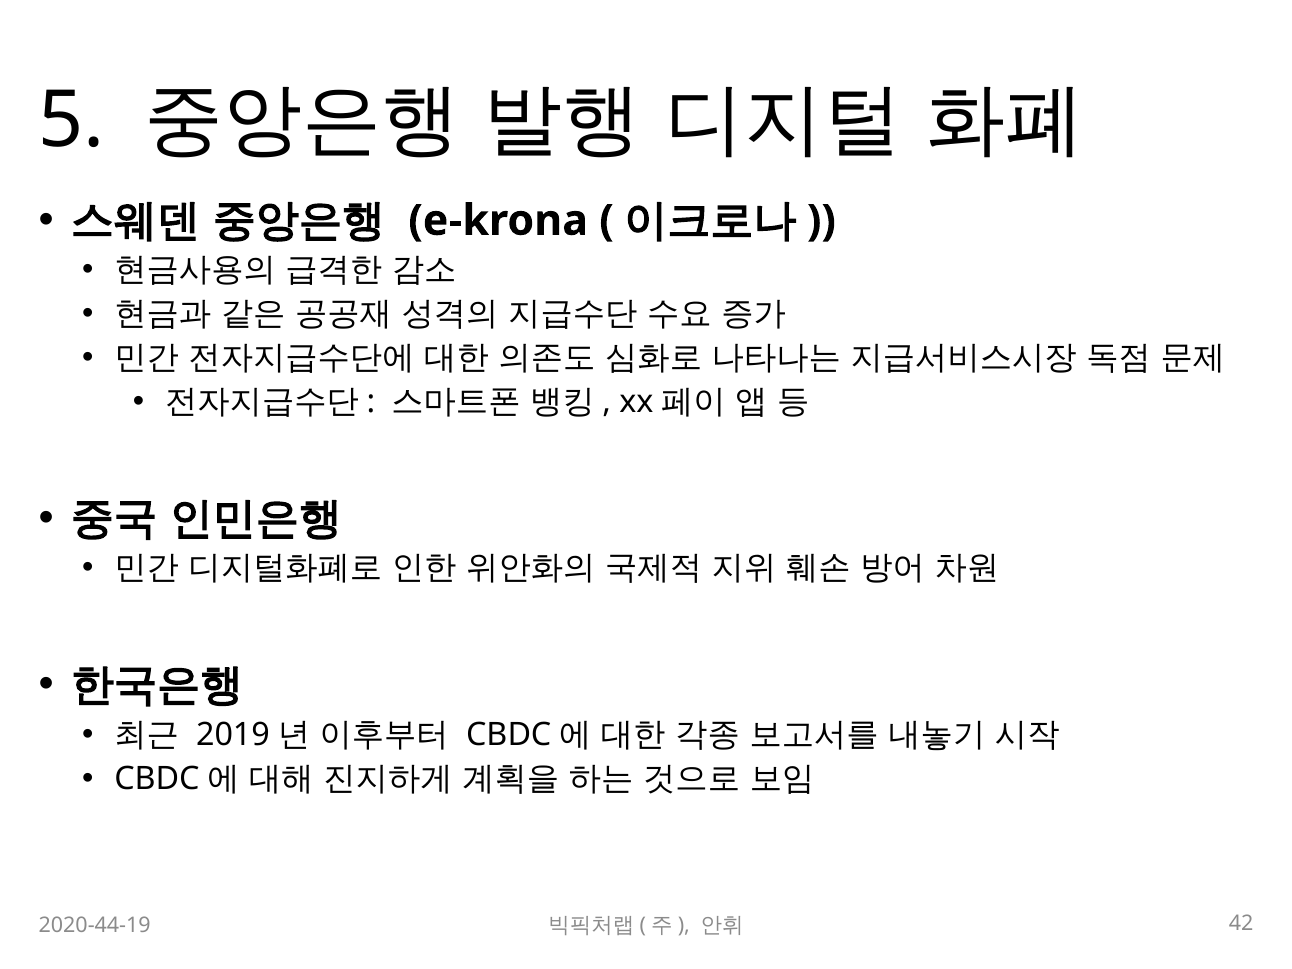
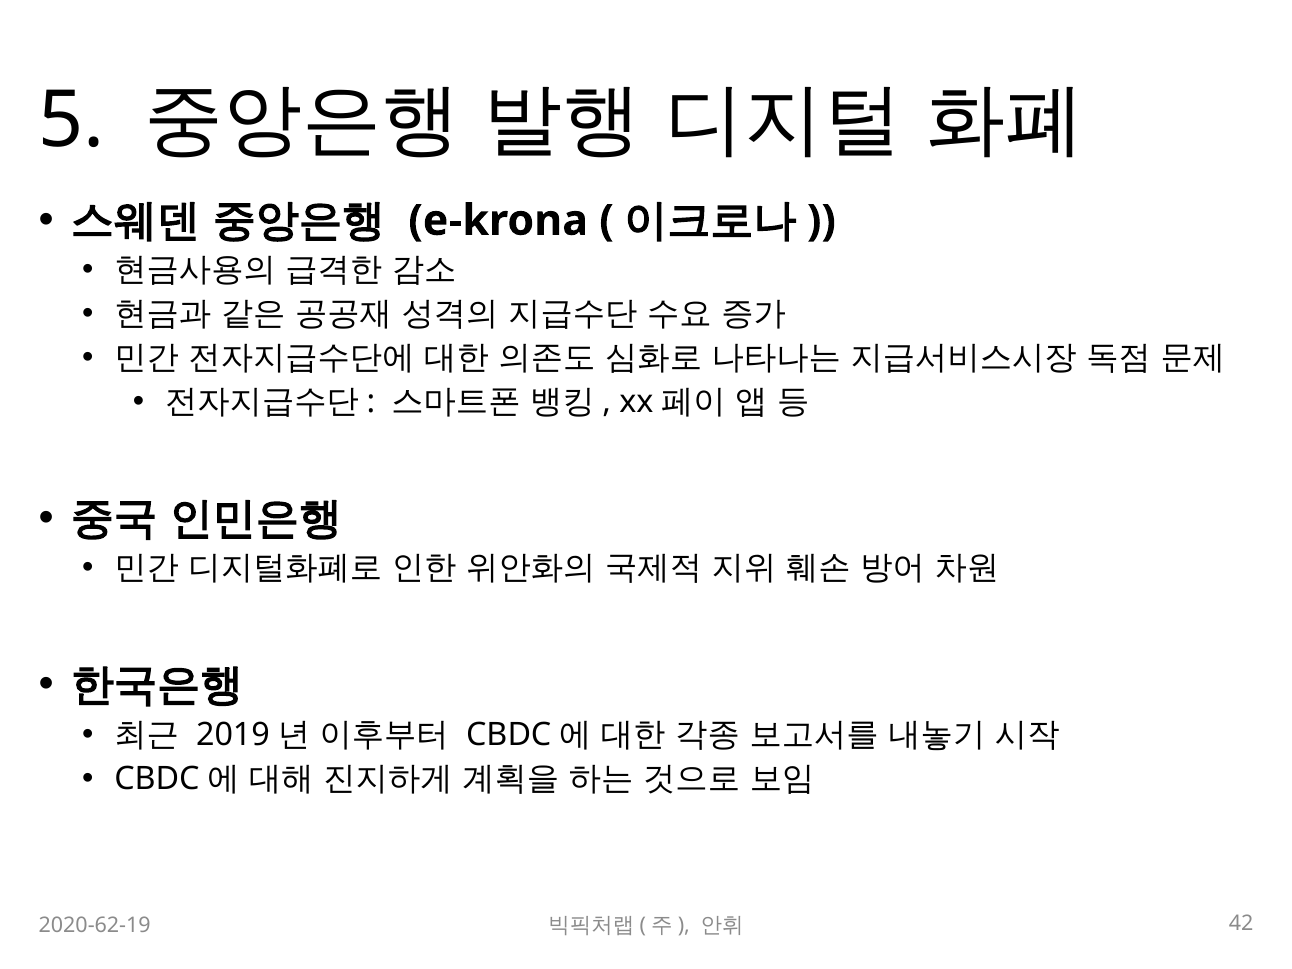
2020-44-19: 2020-44-19 -> 2020-62-19 (95, 925)
